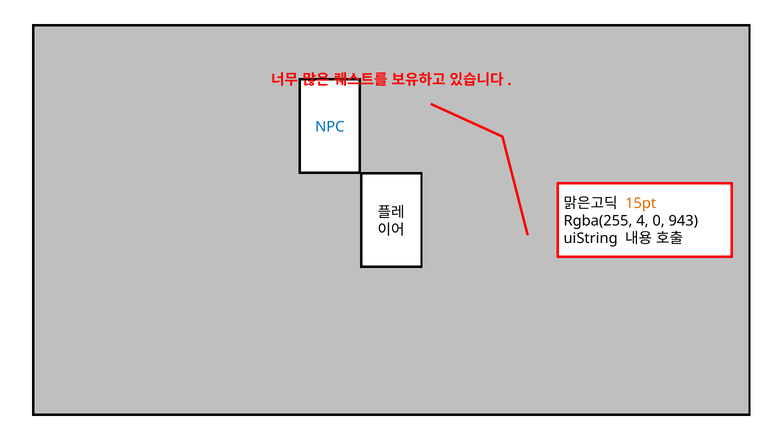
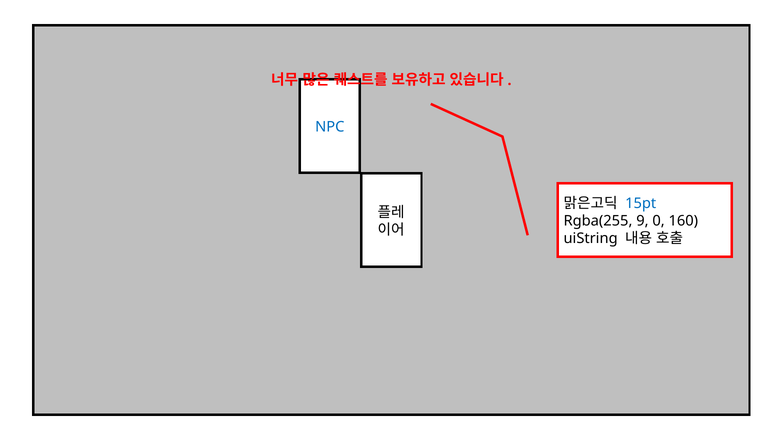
15pt colour: orange -> blue (641, 204)
4: 4 -> 9 (642, 221)
943: 943 -> 160 (683, 221)
